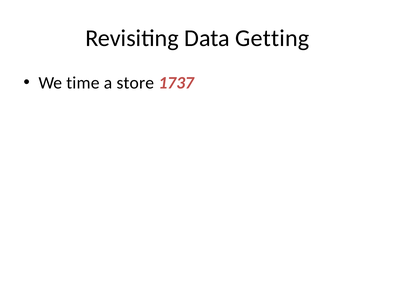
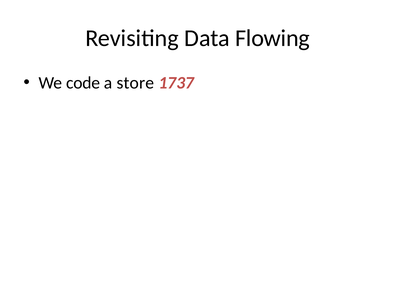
Getting: Getting -> Flowing (272, 38)
time: time -> code (83, 83)
